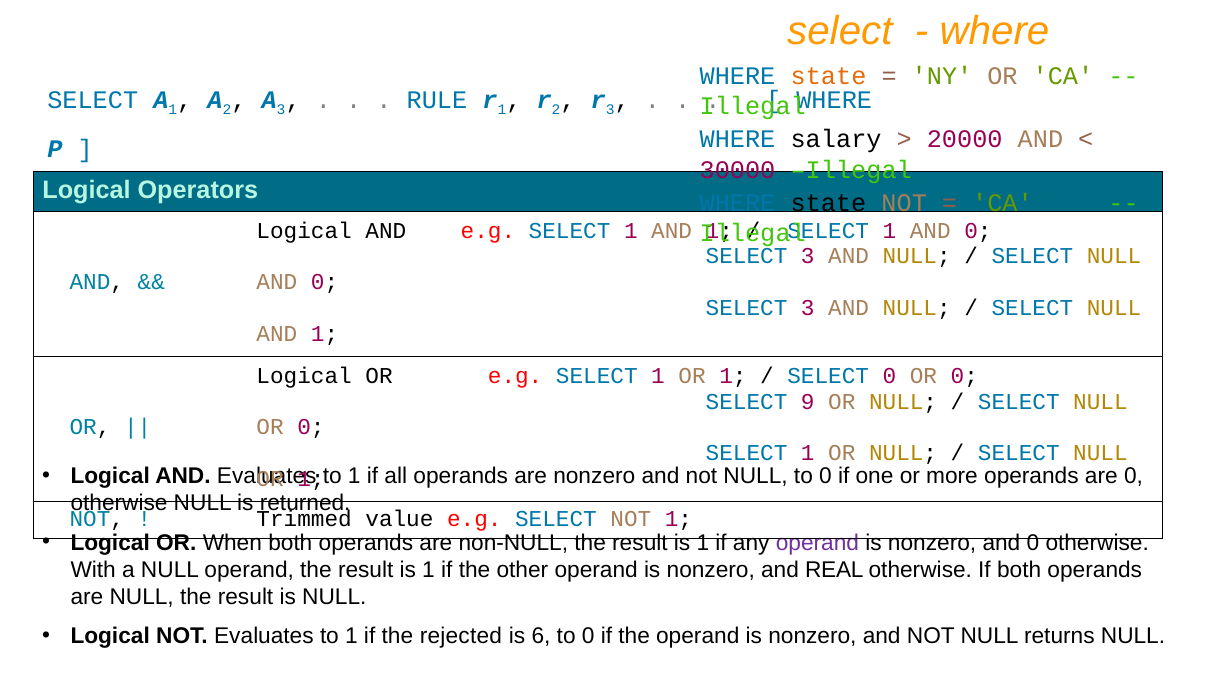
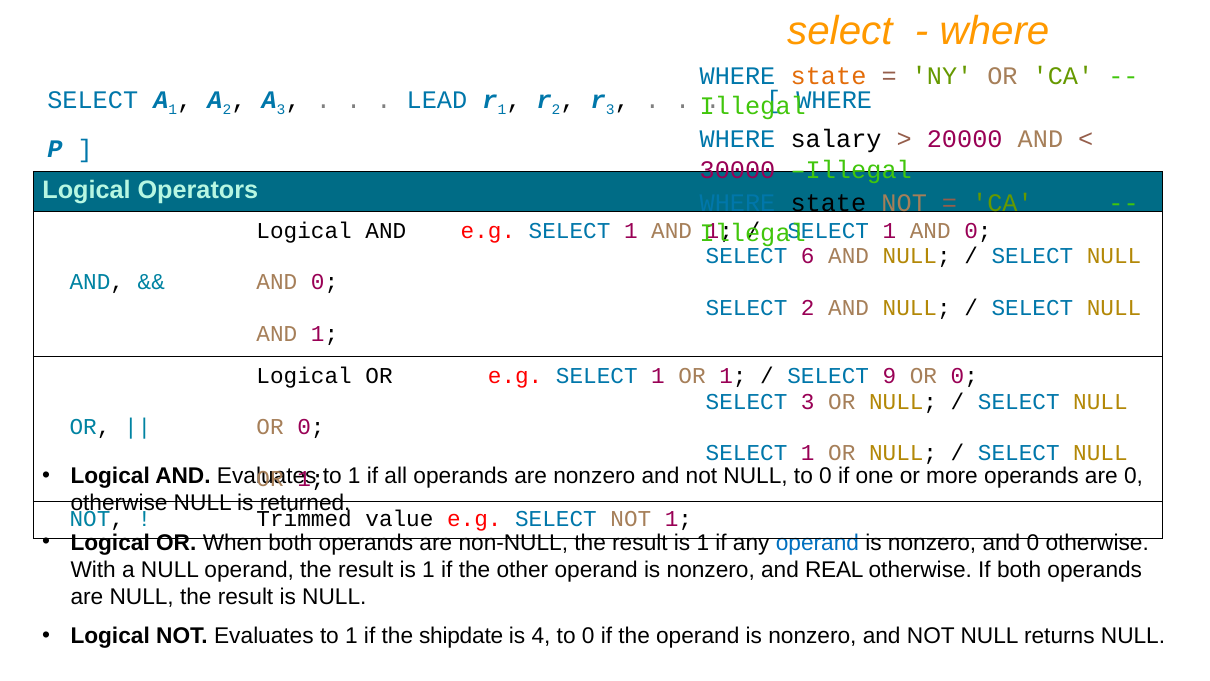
RULE: RULE -> LEAD (437, 100)
3: 3 -> 6 (808, 256)
3: 3 -> 2 (808, 308)
SELECT 0: 0 -> 9 (889, 376)
SELECT 9: 9 -> 3 (808, 401)
operand colour: purple -> blue (817, 542)
rejected: rejected -> shipdate (461, 636)
6: 6 -> 4 (541, 636)
